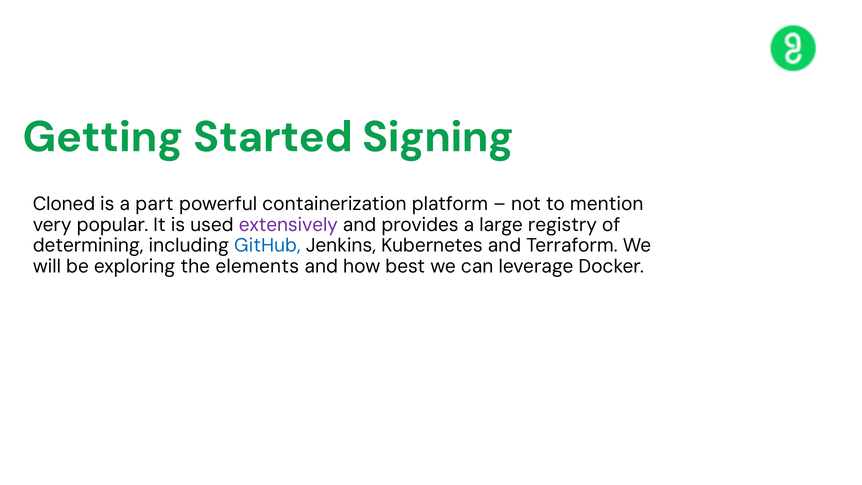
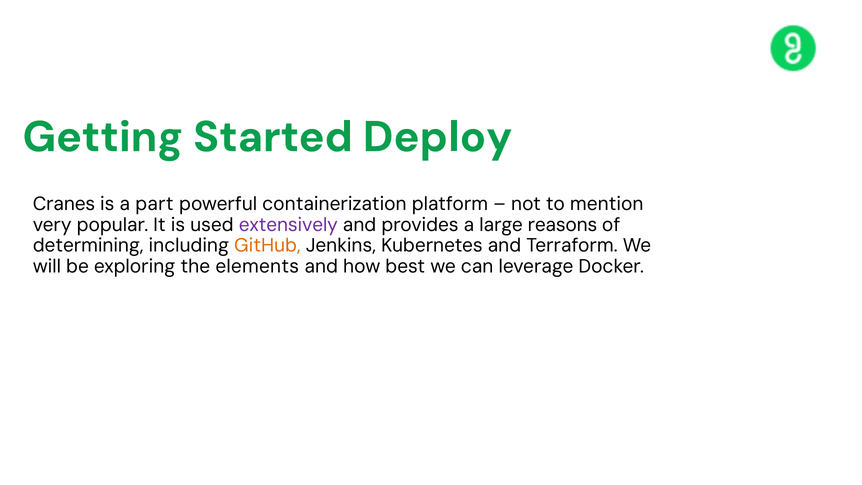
Signing: Signing -> Deploy (438, 137)
Cloned: Cloned -> Cranes (64, 204)
registry: registry -> reasons (562, 225)
GitHub colour: blue -> orange (267, 245)
